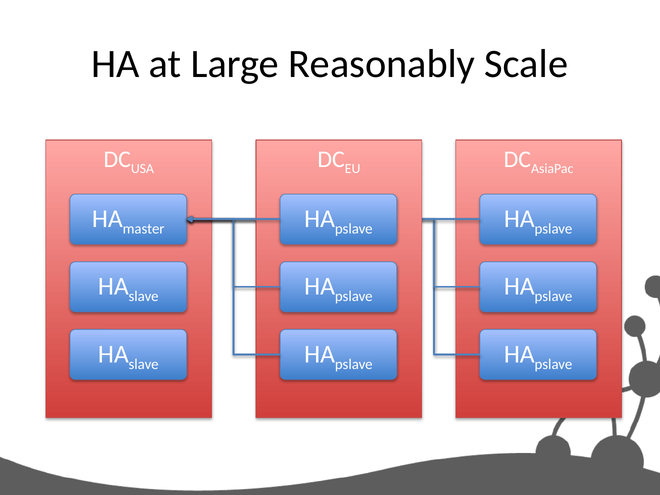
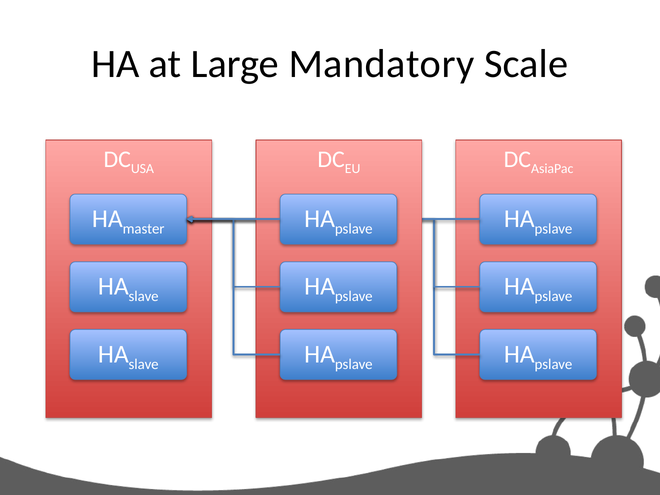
Reasonably: Reasonably -> Mandatory (381, 64)
